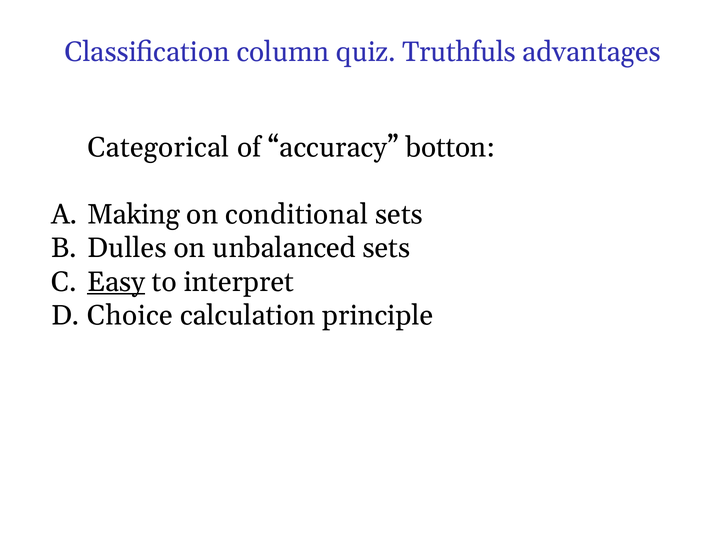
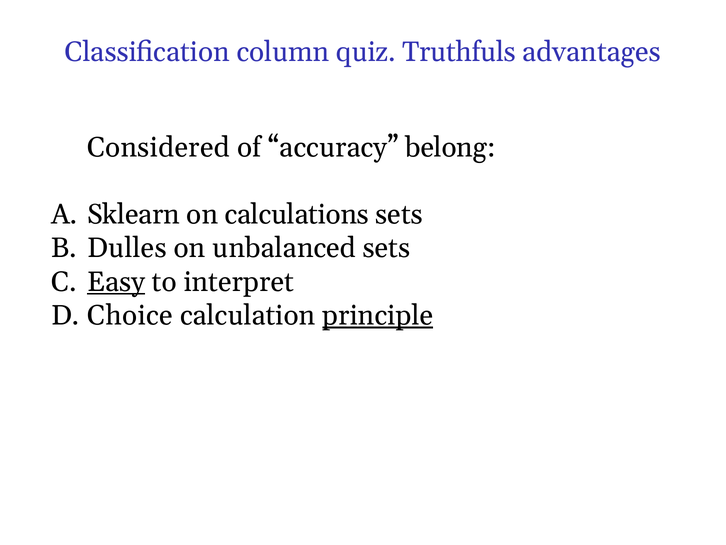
Categorical: Categorical -> Considered (158, 147)
botton: botton -> belong (450, 147)
Making: Making -> Sklearn (133, 215)
conditional: conditional -> calculations (297, 215)
principle underline: none -> present (378, 315)
